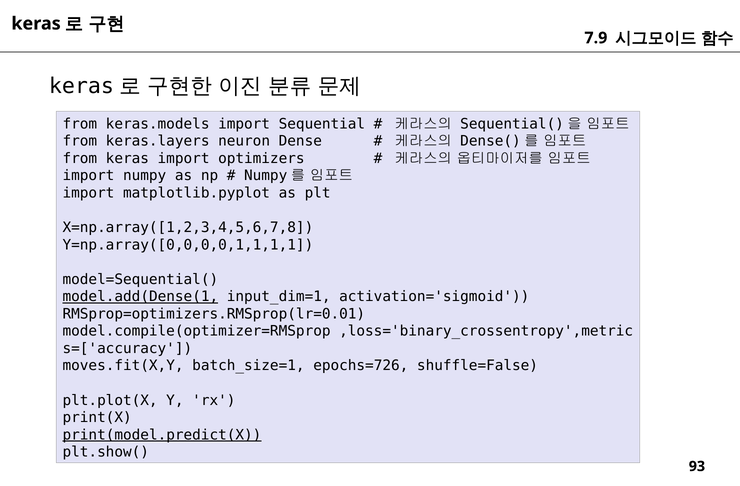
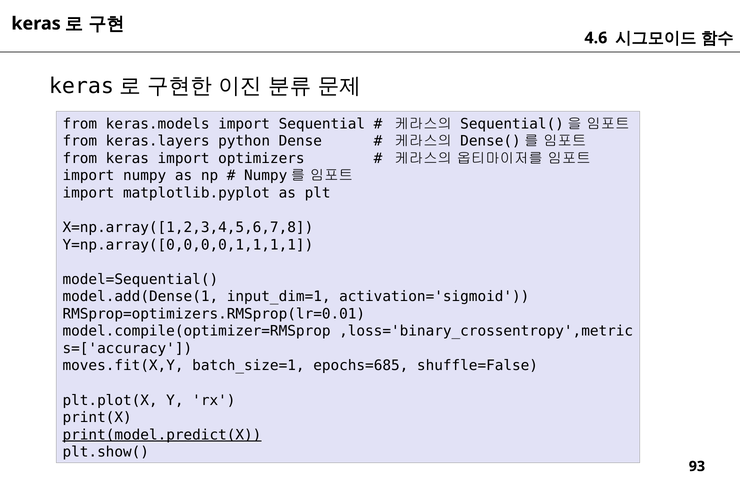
7.9: 7.9 -> 4.6 (596, 38)
neuron: neuron -> python (244, 141)
model.add(Dense(1 underline: present -> none (140, 297)
epochs=726: epochs=726 -> epochs=685 (361, 366)
